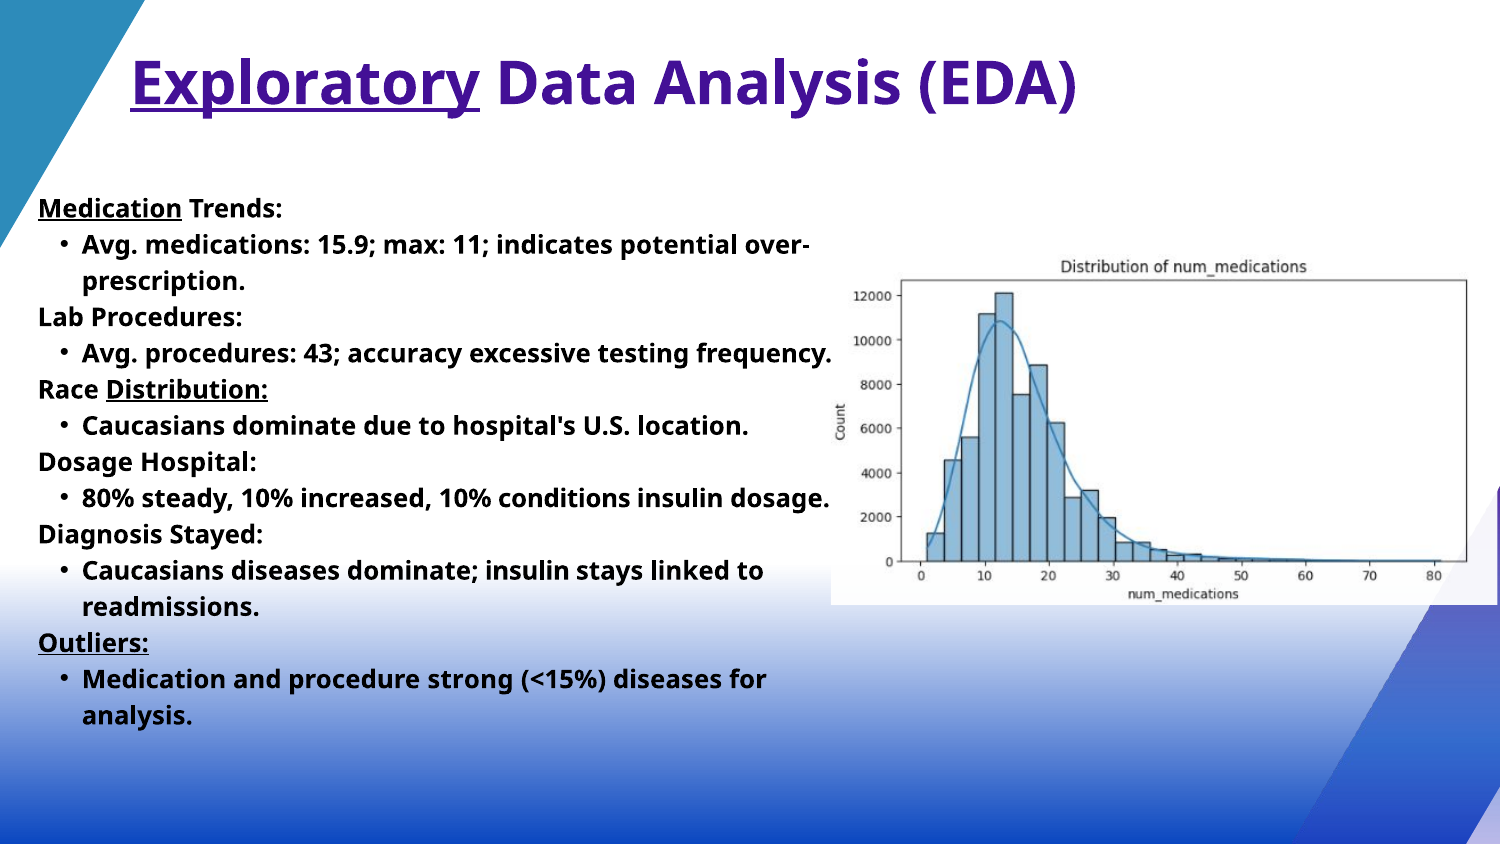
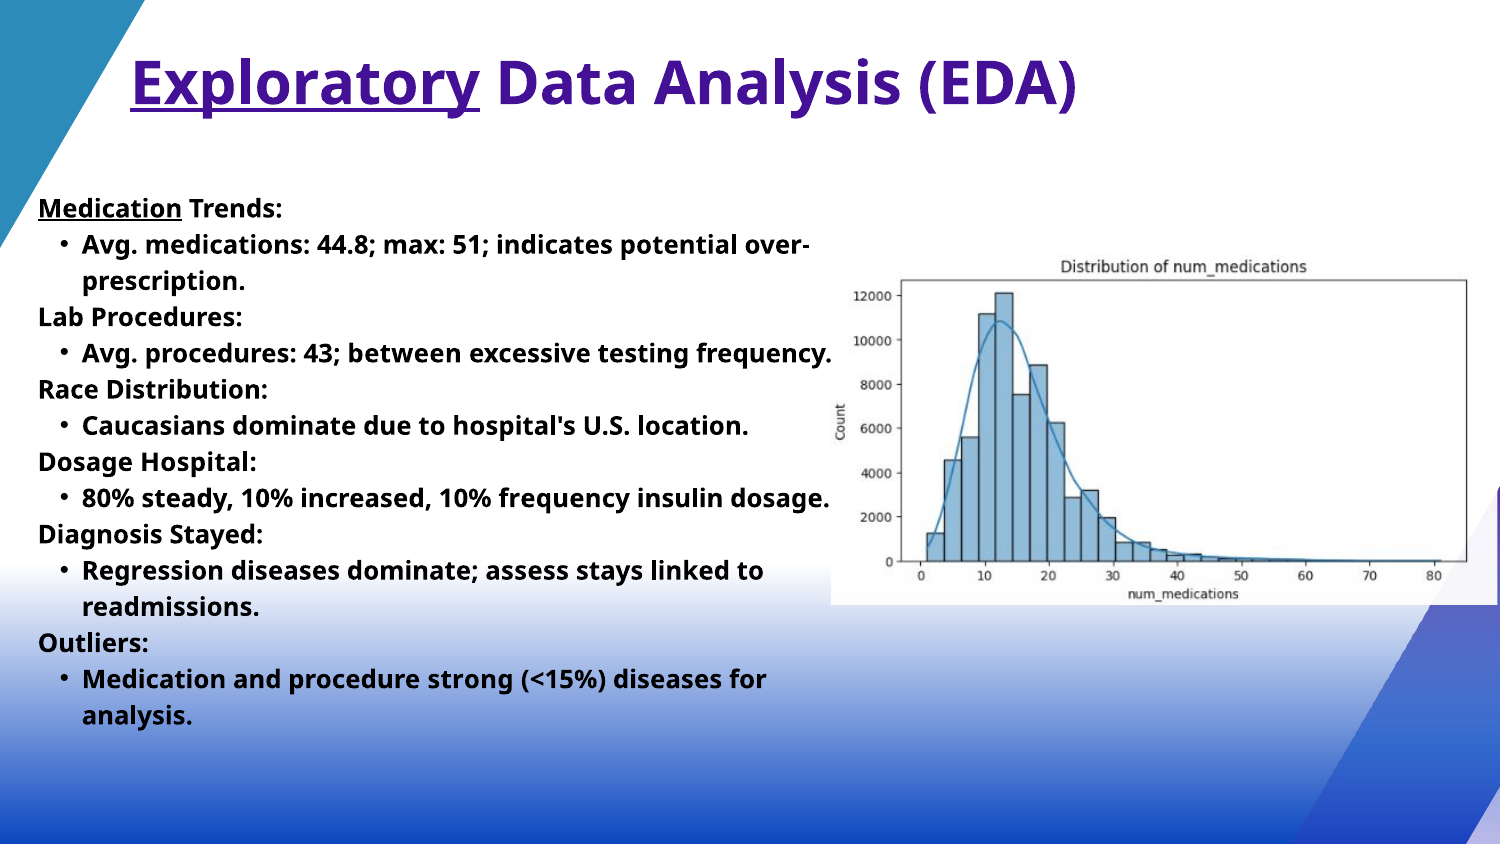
15.9: 15.9 -> 44.8 (346, 245)
11: 11 -> 51 (471, 245)
accuracy: accuracy -> between (405, 354)
Distribution underline: present -> none (187, 390)
10% conditions: conditions -> frequency (564, 498)
Caucasians: Caucasians -> Regression (153, 571)
dominate insulin: insulin -> assess (527, 571)
Outliers underline: present -> none (93, 643)
